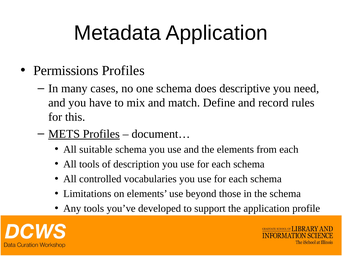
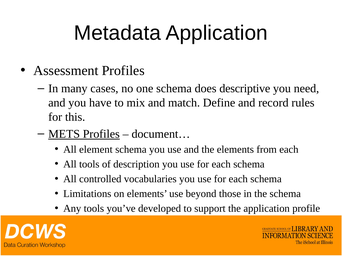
Permissions: Permissions -> Assessment (66, 71)
suitable: suitable -> element (96, 150)
